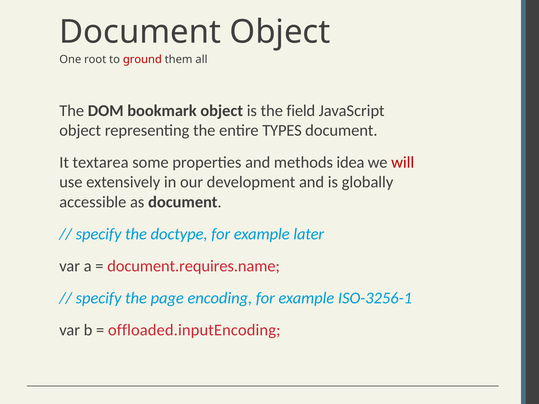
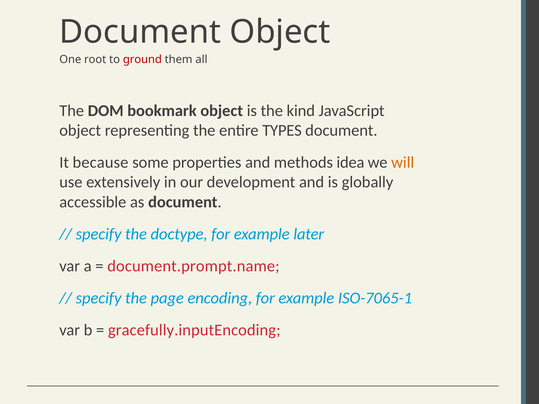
field: field -> kind (301, 111)
textarea: textarea -> because (100, 163)
will colour: red -> orange (403, 163)
document.requires.name: document.requires.name -> document.prompt.name (193, 266)
ISO-3256-1: ISO-3256-1 -> ISO-7065-1 (375, 298)
offloaded.inputEncoding: offloaded.inputEncoding -> gracefully.inputEncoding (194, 330)
